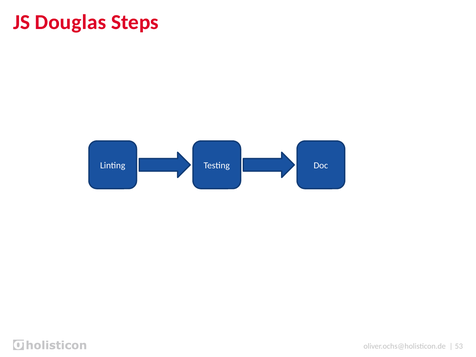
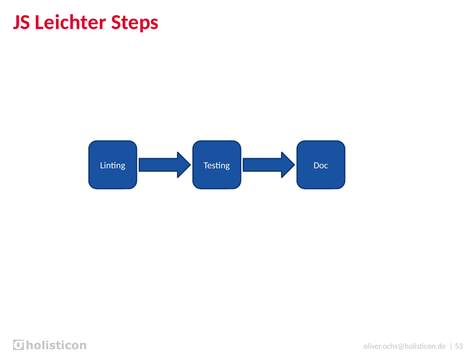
Douglas: Douglas -> Leichter (71, 22)
